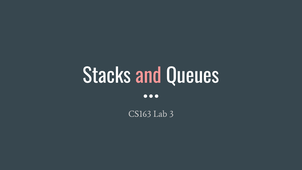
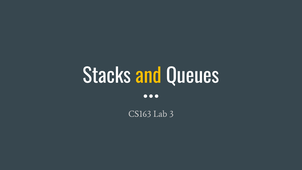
and colour: pink -> yellow (149, 76)
